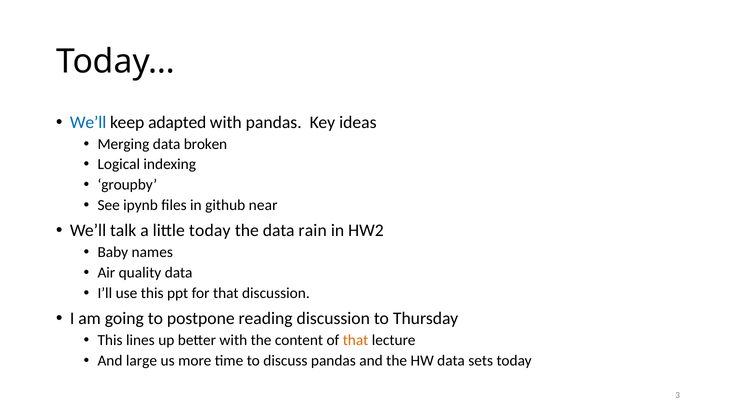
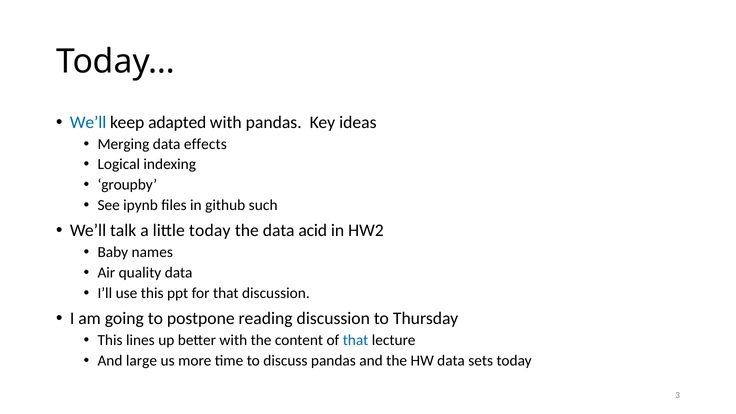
broken: broken -> effects (205, 144)
near: near -> such (263, 205)
rain: rain -> acid (313, 231)
that colour: orange -> blue (356, 340)
